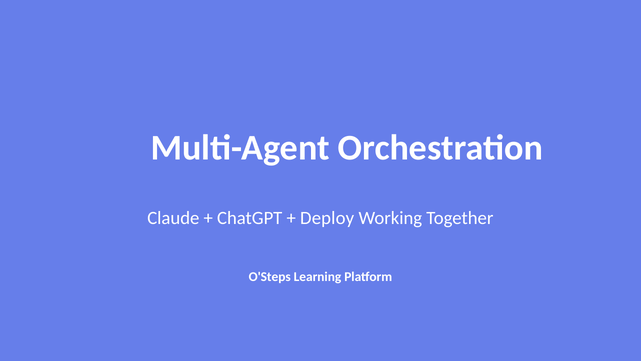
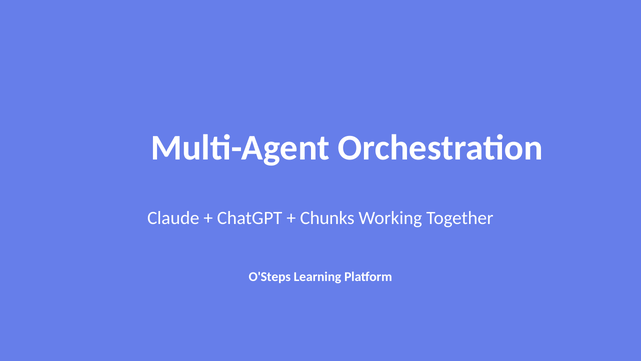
Deploy: Deploy -> Chunks (327, 218)
